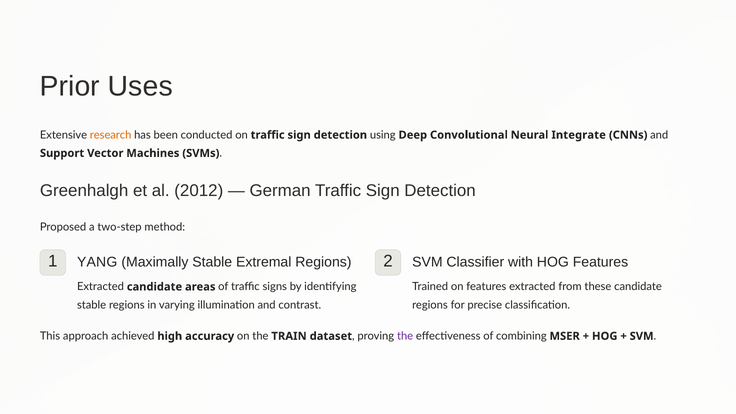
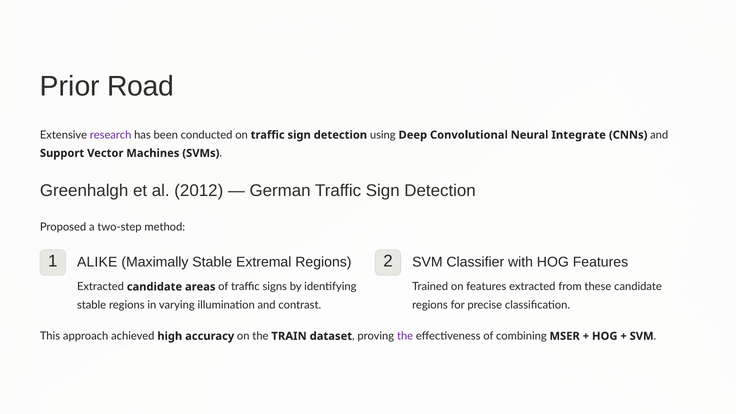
Uses: Uses -> Road (141, 86)
research colour: orange -> purple (111, 135)
YANG: YANG -> ALIKE (97, 262)
